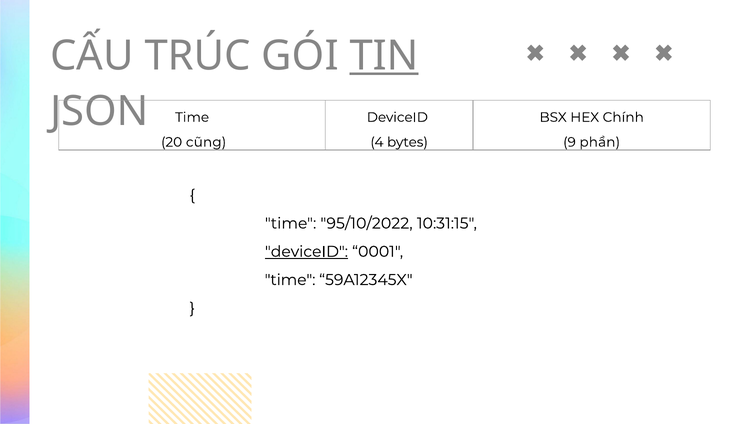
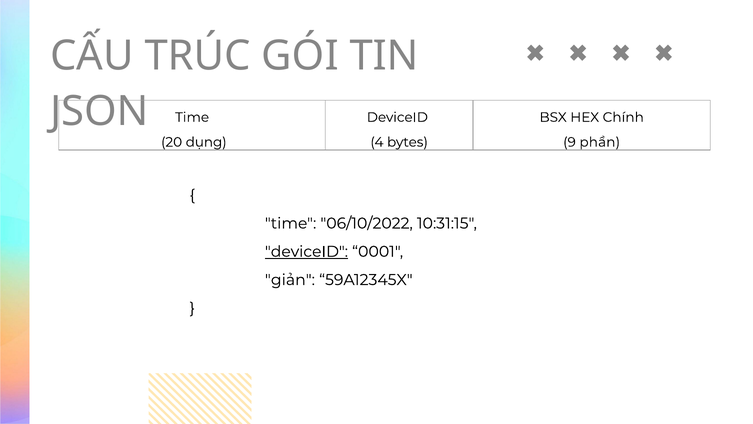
TIN underline: present -> none (384, 56)
cũng: cũng -> dụng (206, 142)
95/10/2022: 95/10/2022 -> 06/10/2022 (367, 223)
time: time -> giản (290, 280)
